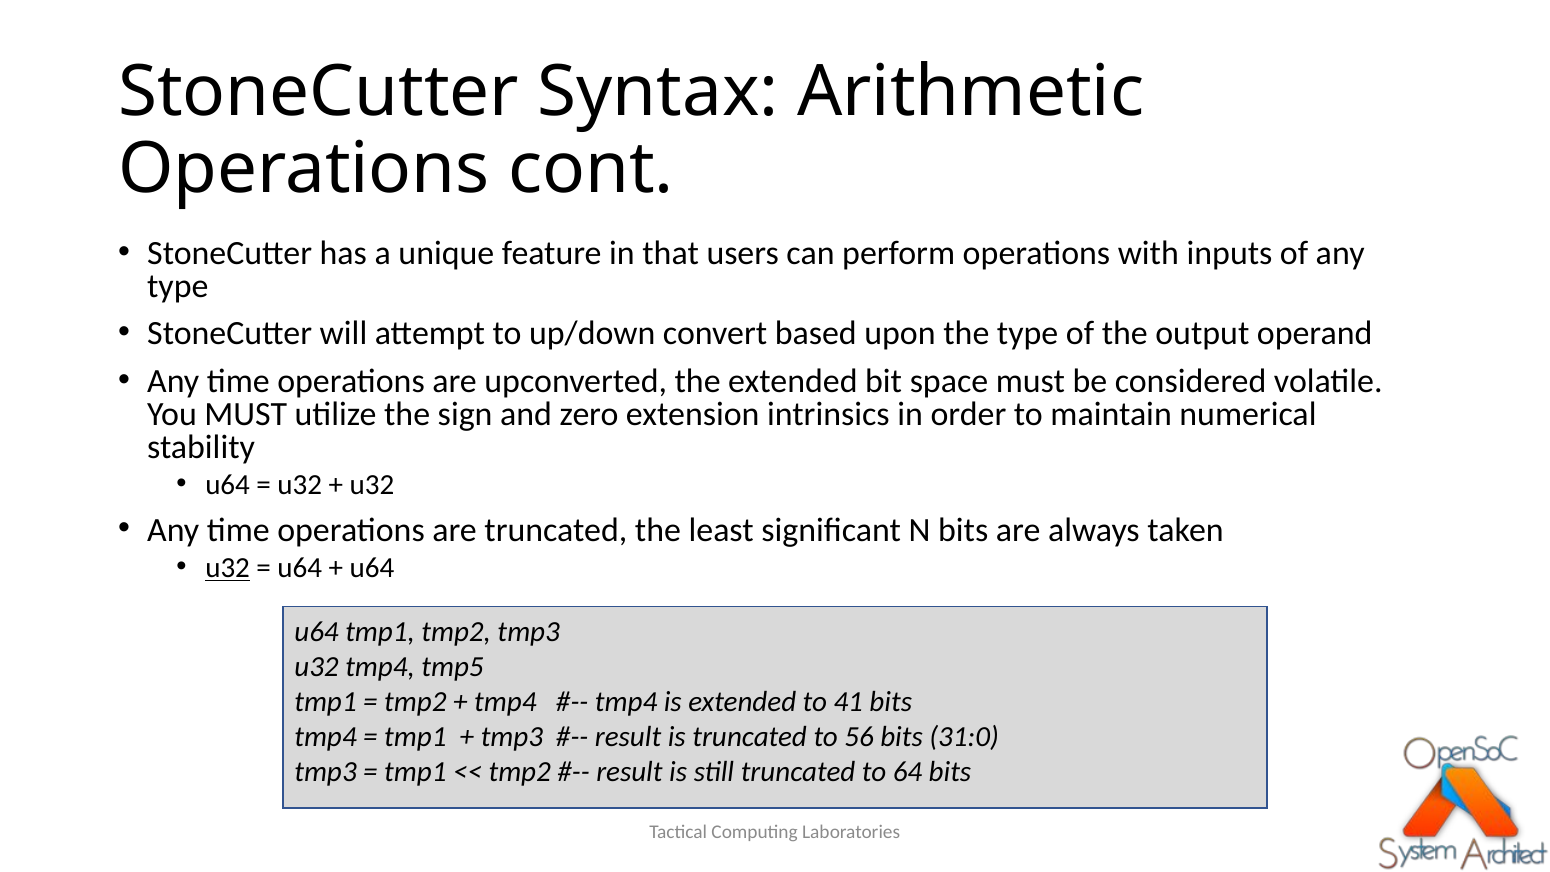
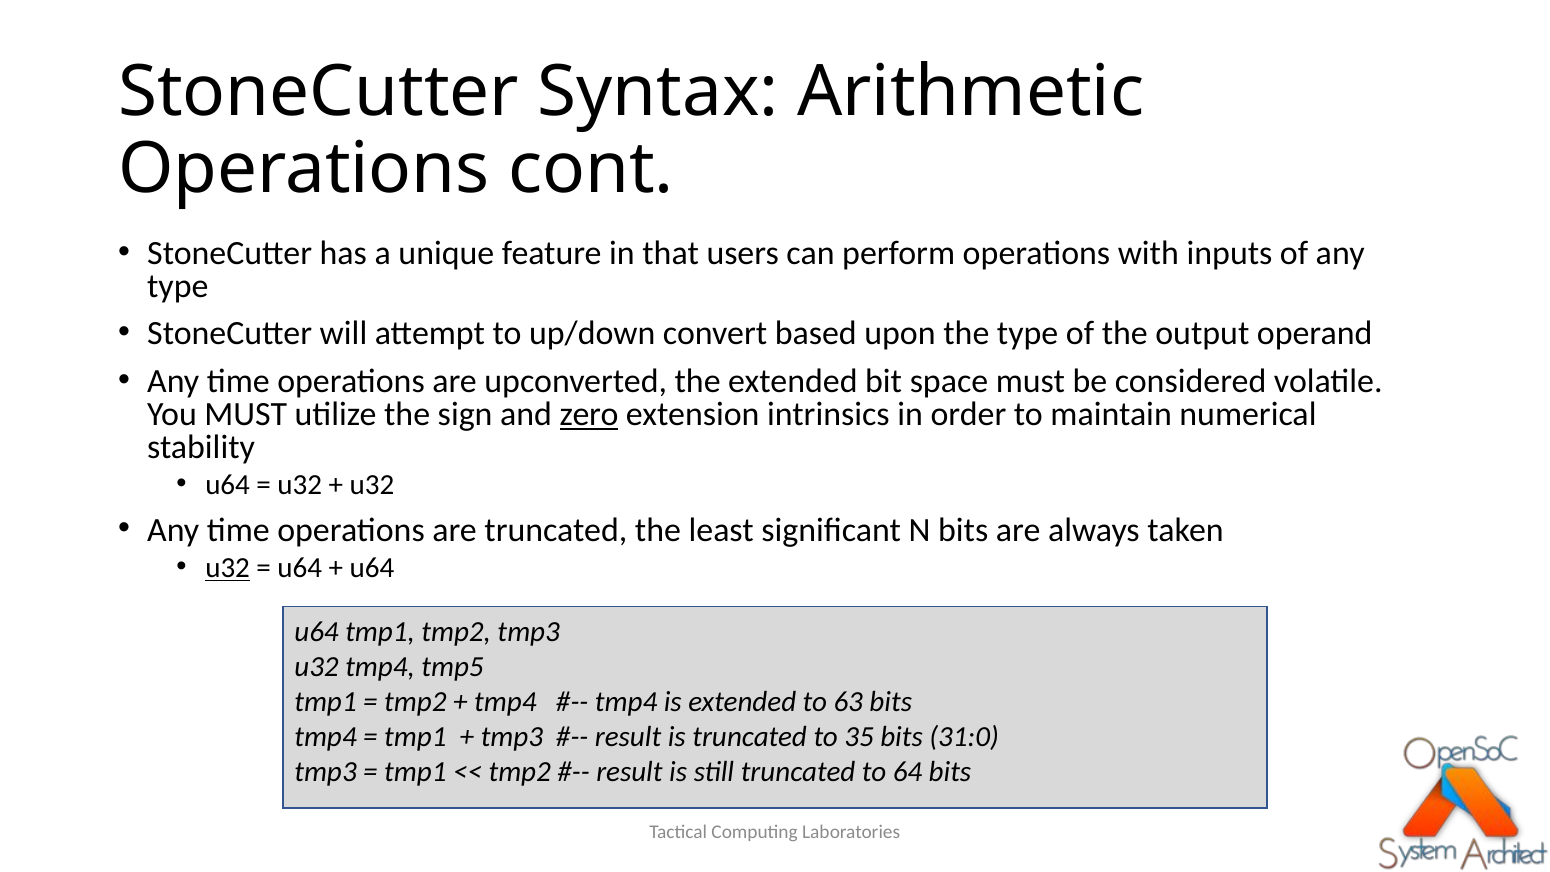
zero underline: none -> present (589, 414)
41: 41 -> 63 (848, 702)
56: 56 -> 35 (859, 736)
